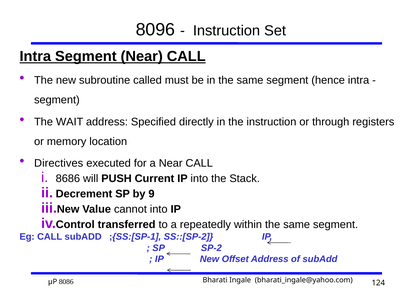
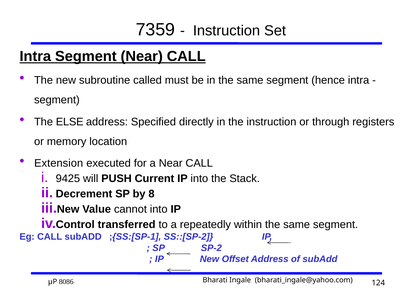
8096: 8096 -> 7359 (155, 30)
WAIT: WAIT -> ELSE (70, 122)
Directives: Directives -> Extension (59, 164)
8686: 8686 -> 9425 (68, 179)
9: 9 -> 8 (152, 194)
